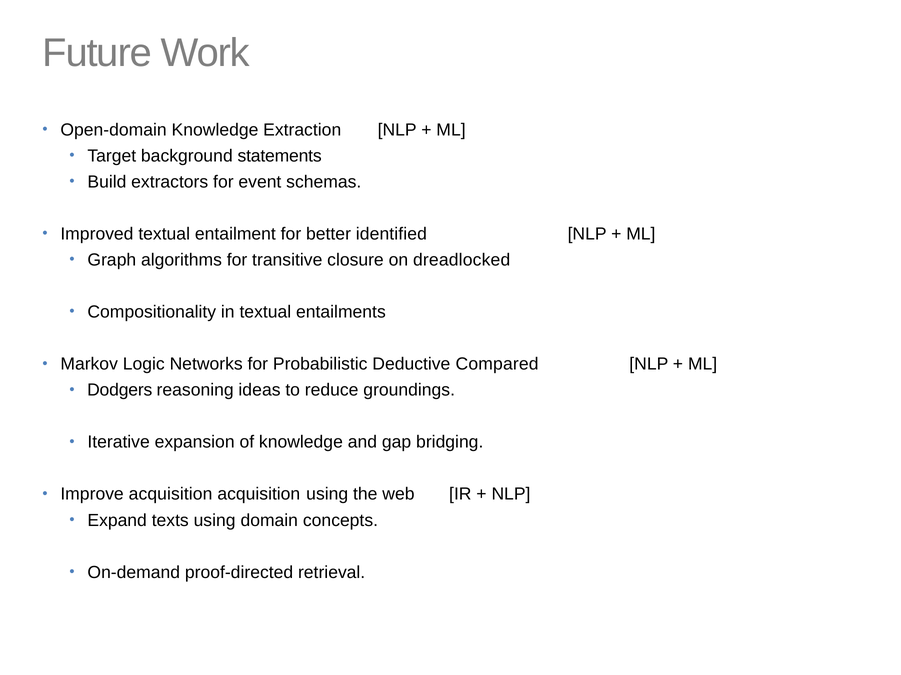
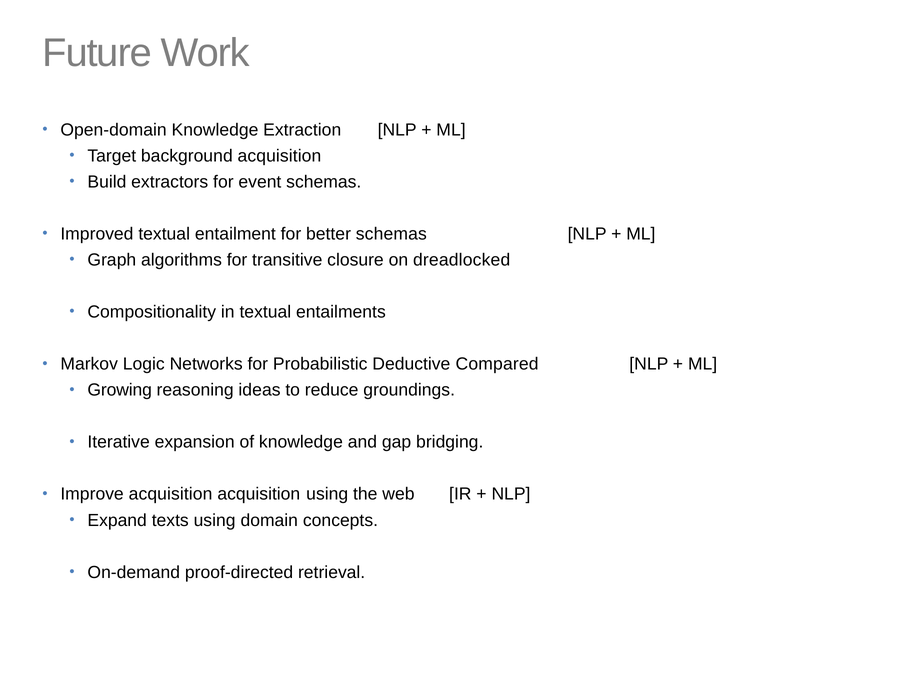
background statements: statements -> acquisition (279, 156)
better identified: identified -> schemas (391, 234)
Dodgers: Dodgers -> Growing (120, 391)
